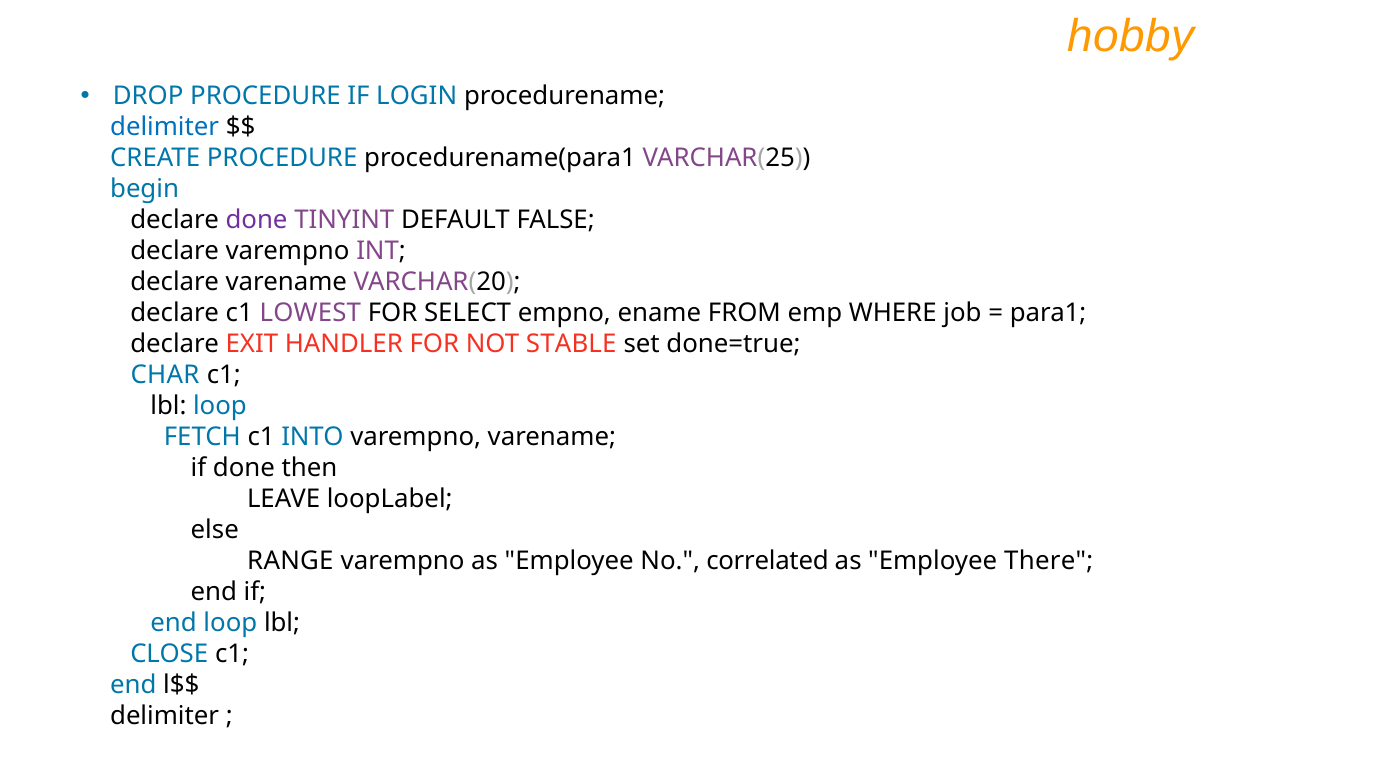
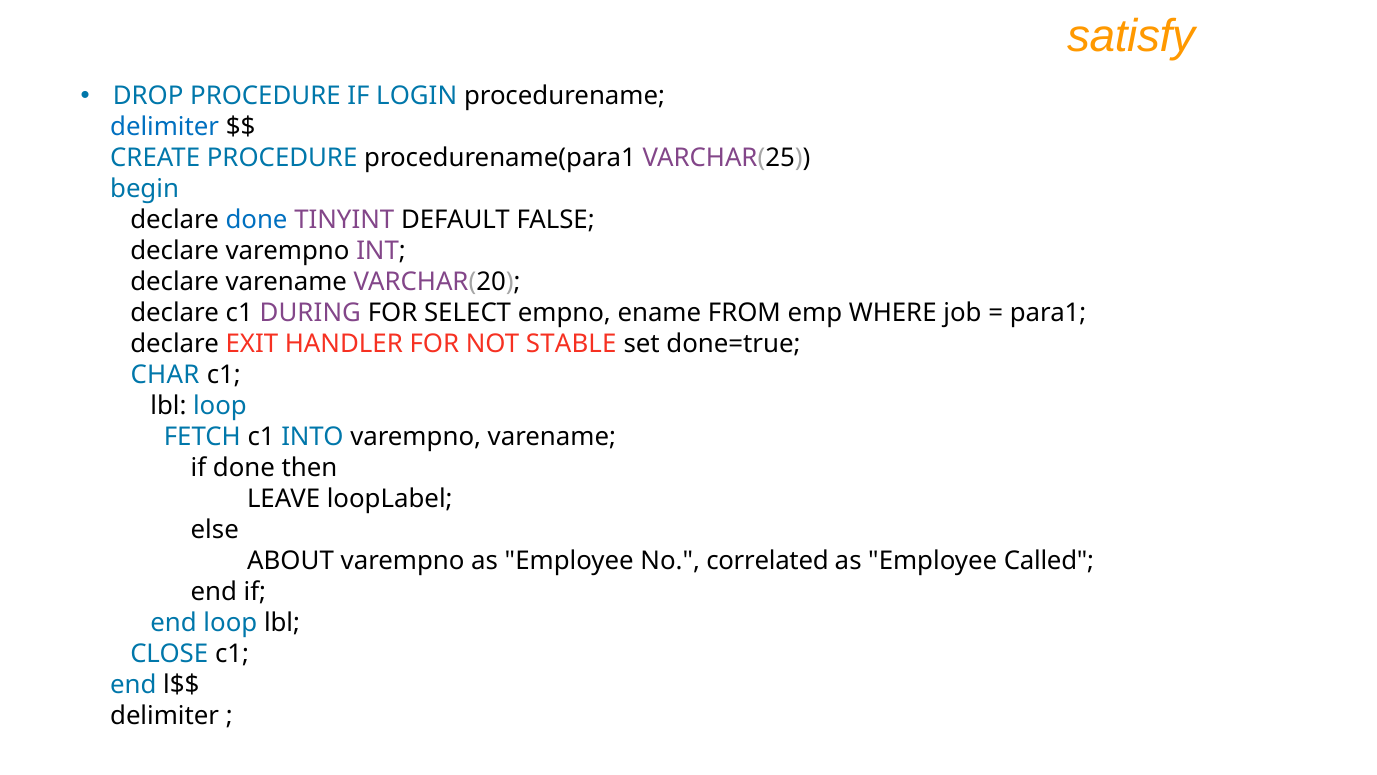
hobby: hobby -> satisfy (1131, 36)
done colour: purple -> blue (257, 220)
LOWEST: LOWEST -> DURING (310, 313)
RANGE: RANGE -> ABOUT (290, 561)
There: There -> Called (1049, 561)
